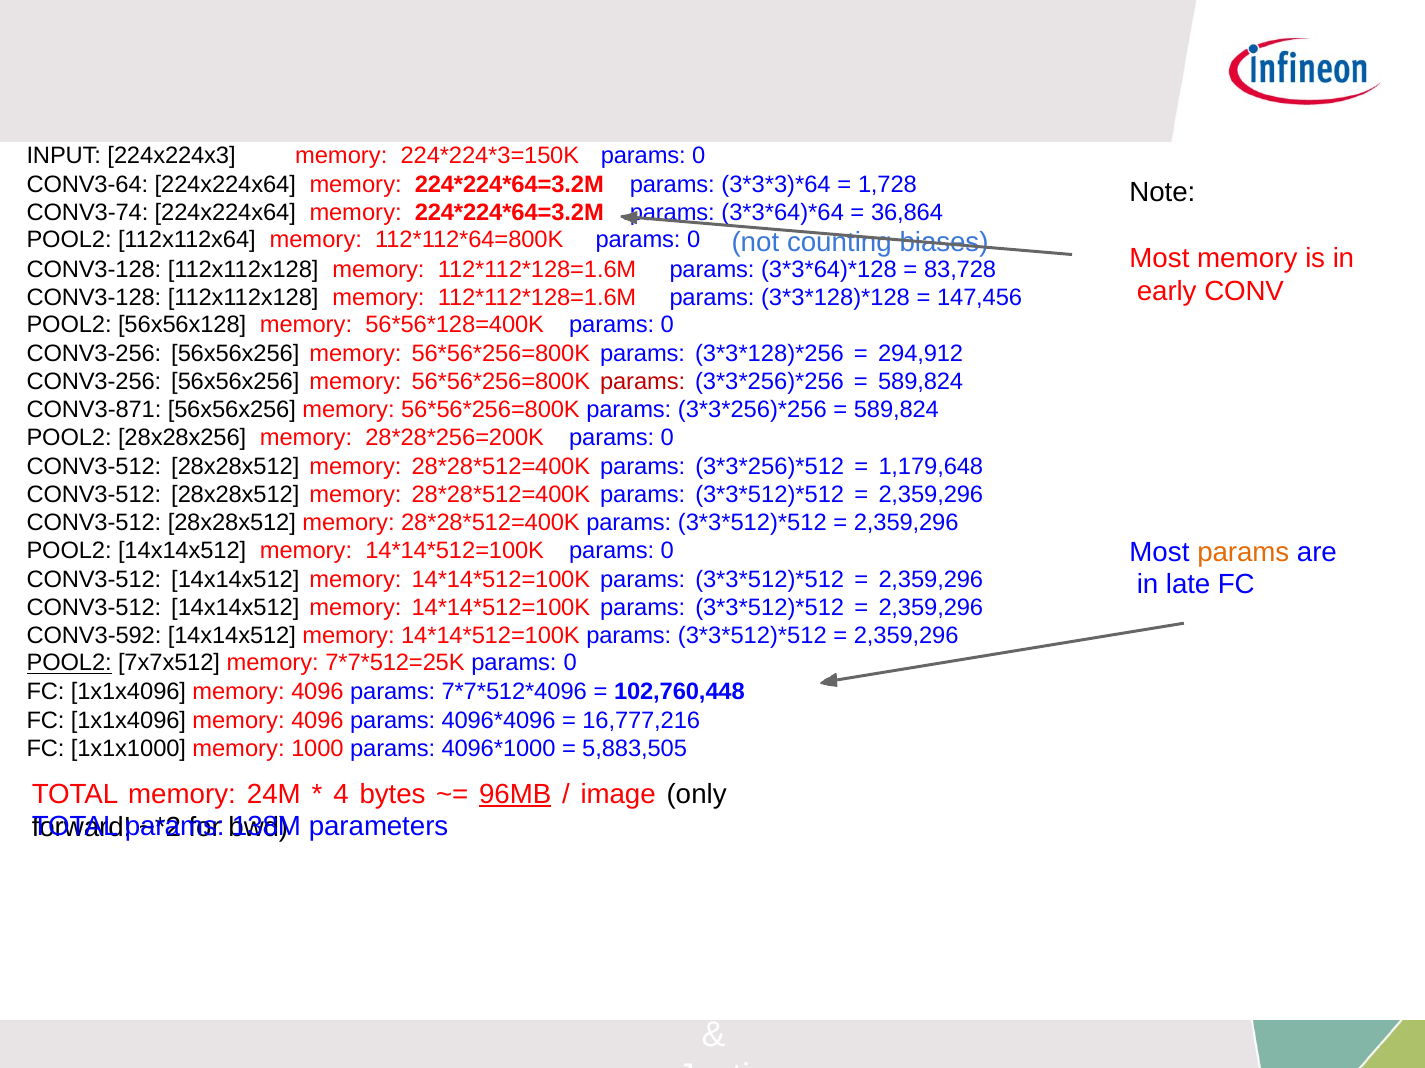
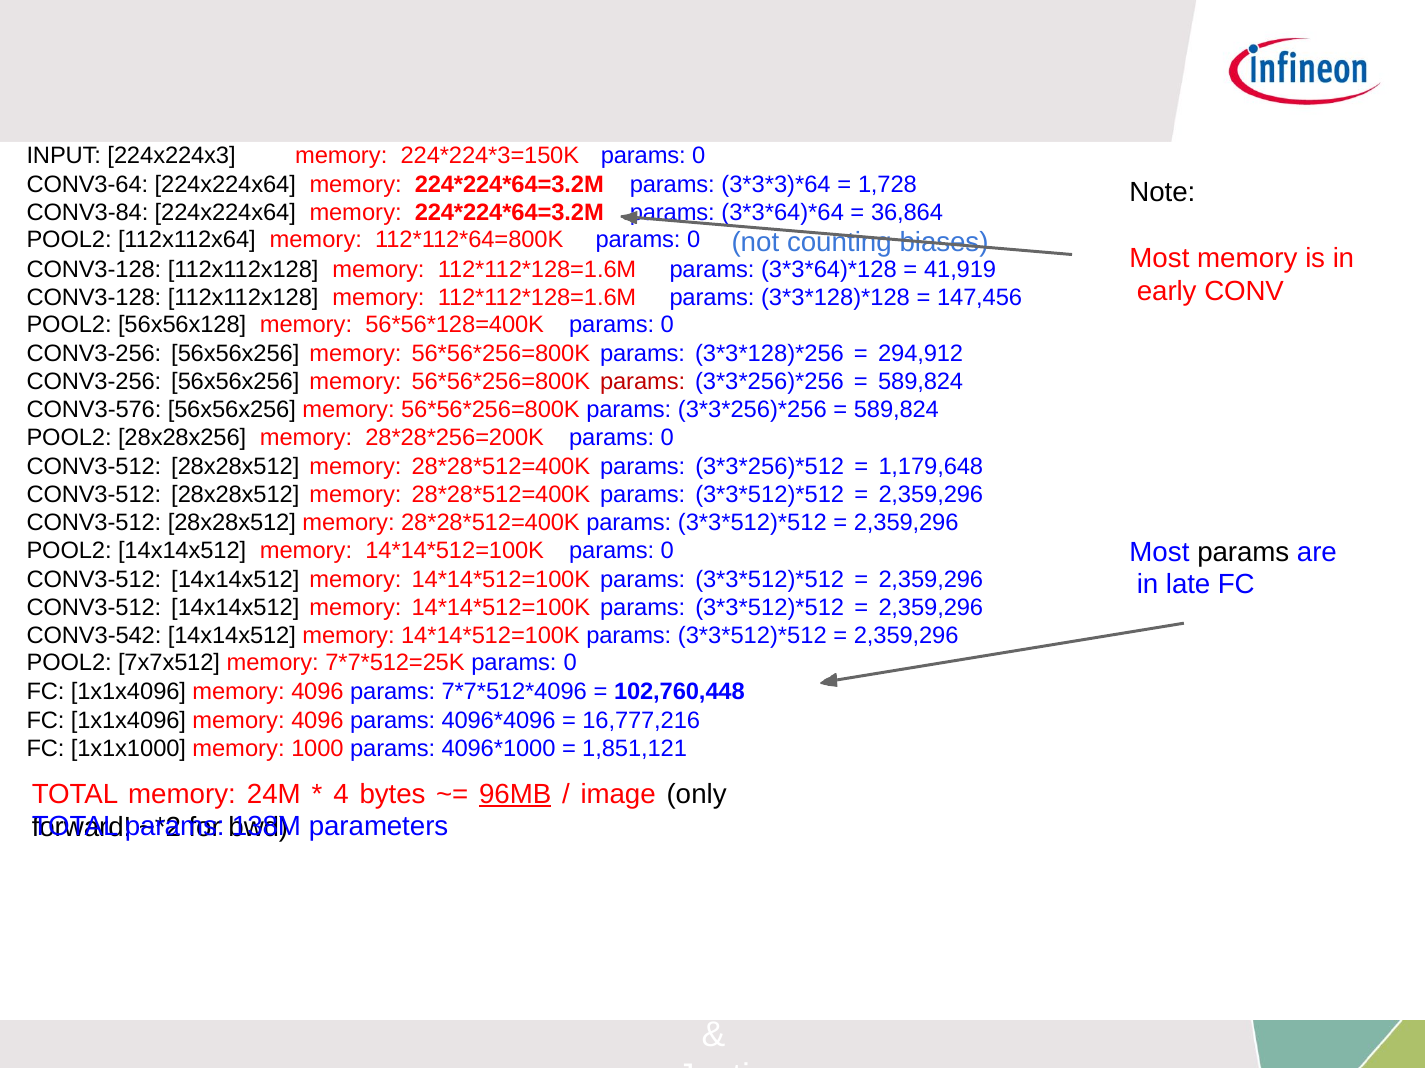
CONV3-74: CONV3-74 -> CONV3-84 (88, 213)
83,728: 83,728 -> 41,919 (960, 270)
CONV3-871: CONV3-871 -> CONV3-576 (94, 410)
params colour: orange -> black (1243, 553)
CONV3-592: CONV3-592 -> CONV3-542 (94, 636)
POOL2 underline: present -> none (69, 664)
5,883,505: 5,883,505 -> 1,851,121 (635, 749)
